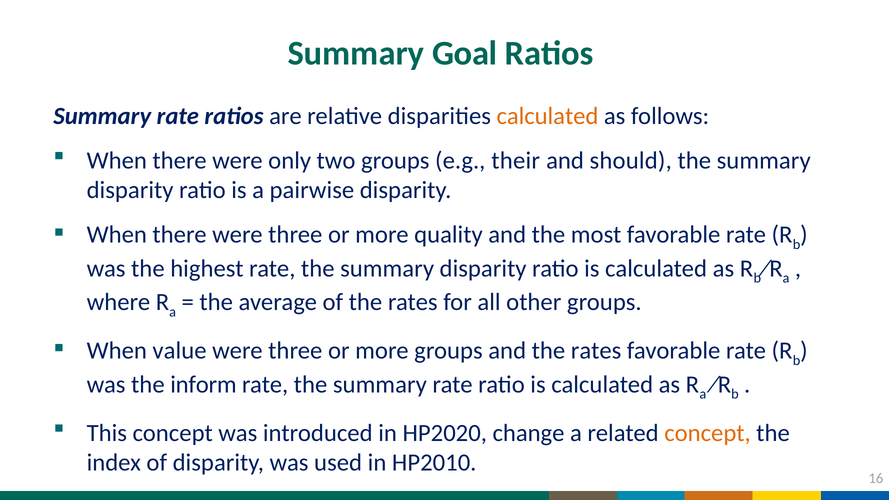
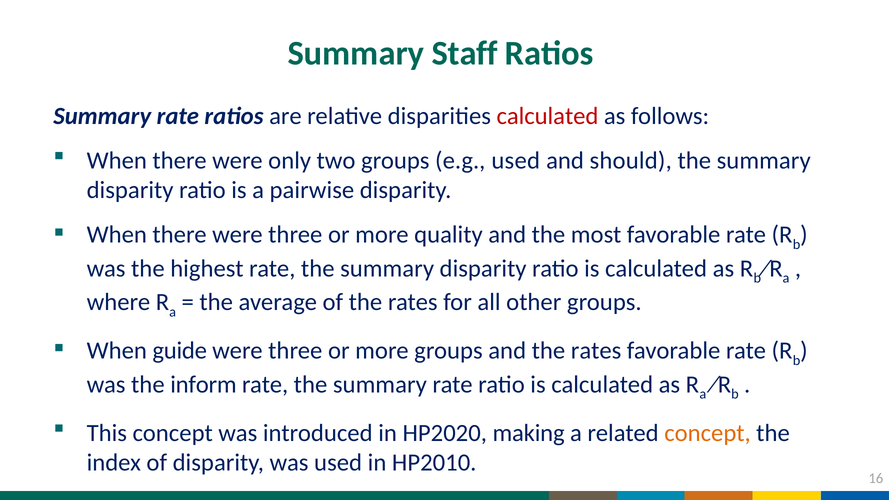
Goal: Goal -> Staff (465, 54)
calculated colour: orange -> red (547, 116)
e.g their: their -> used (516, 161)
value: value -> guide (180, 351)
change: change -> making (529, 433)
